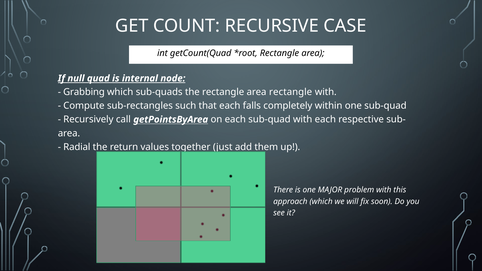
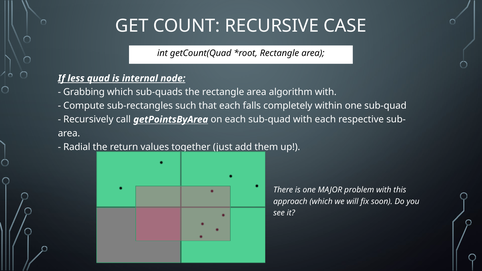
null: null -> less (76, 78)
area rectangle: rectangle -> algorithm (291, 92)
